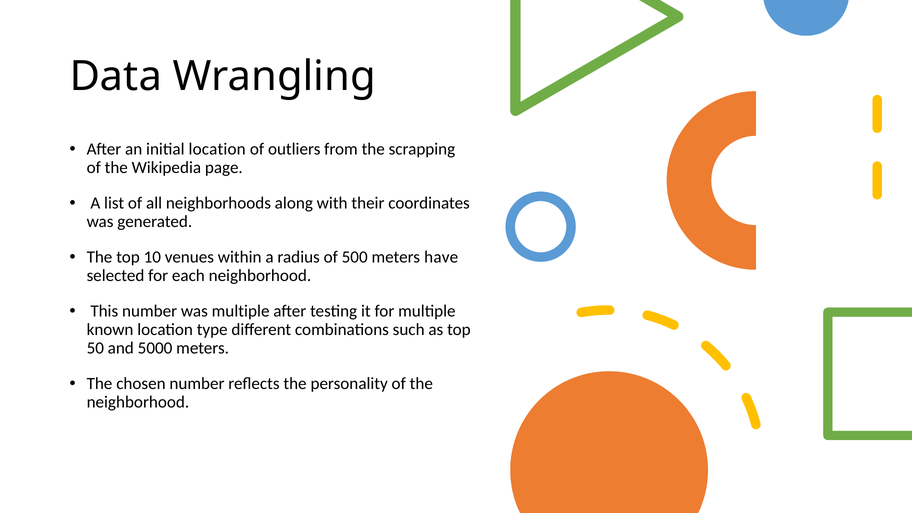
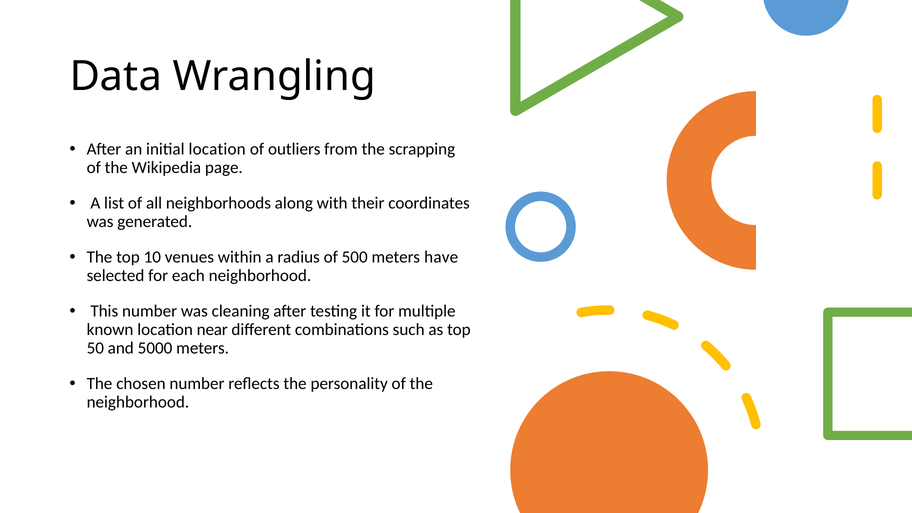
was multiple: multiple -> cleaning (241, 311)
type: type -> near (212, 330)
